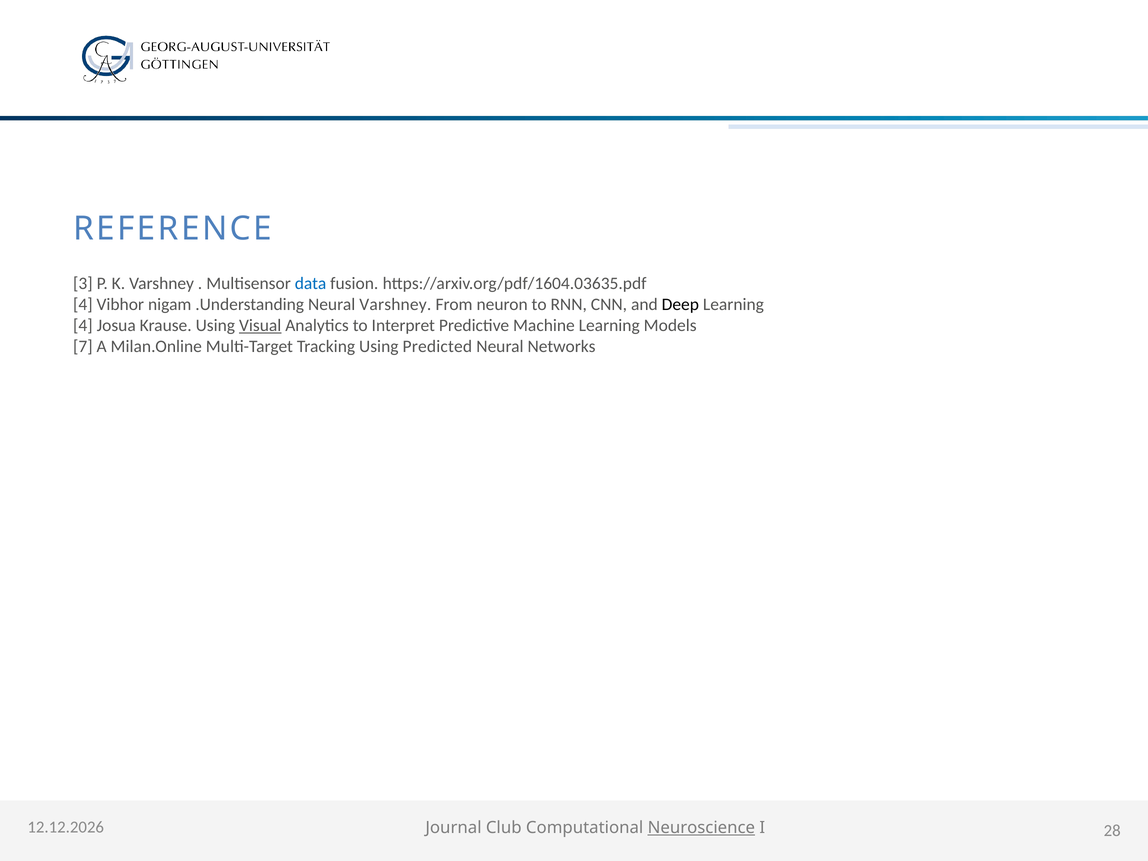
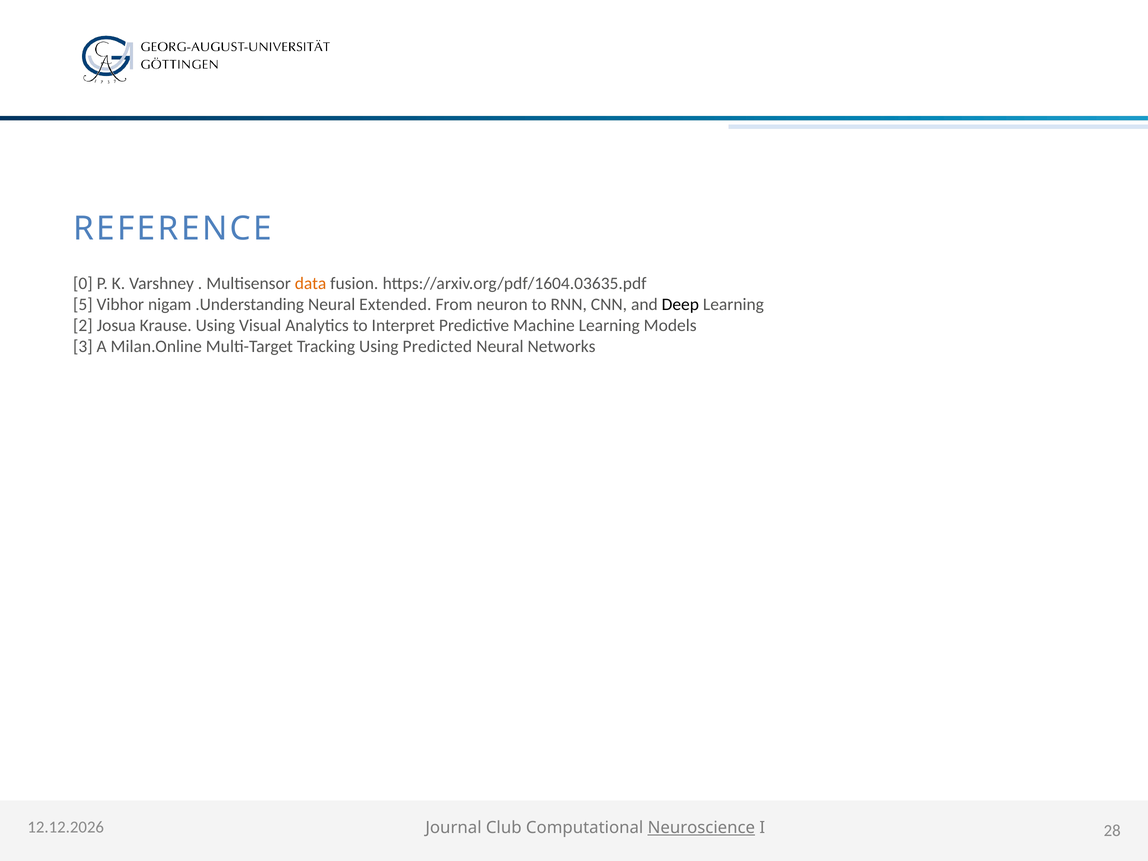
3: 3 -> 0 (83, 283)
data colour: blue -> orange (311, 283)
4: 4 -> 5 (83, 304)
Neural Varshney: Varshney -> Extended (395, 304)
4: 4 -> 2 (83, 325)
Visual underline: present -> none (260, 325)
7: 7 -> 3 (83, 346)
